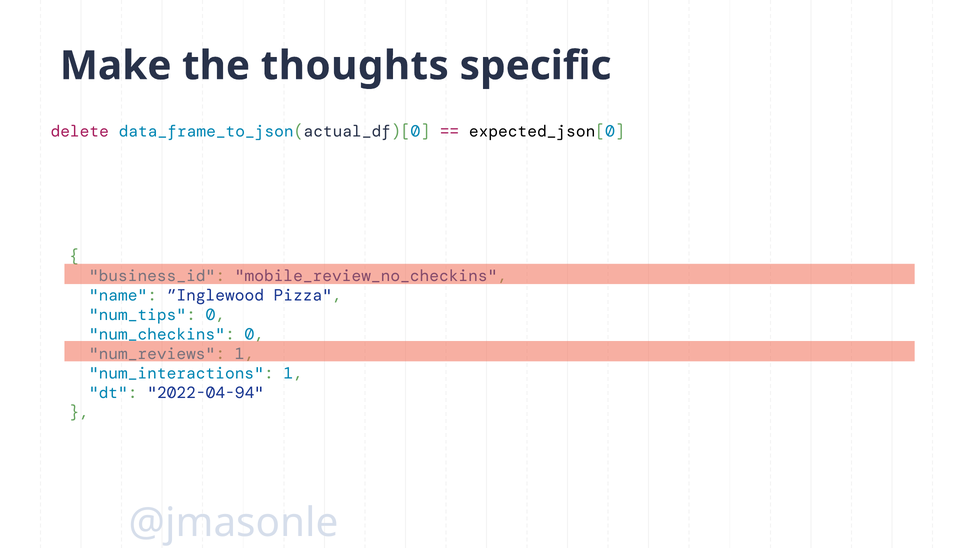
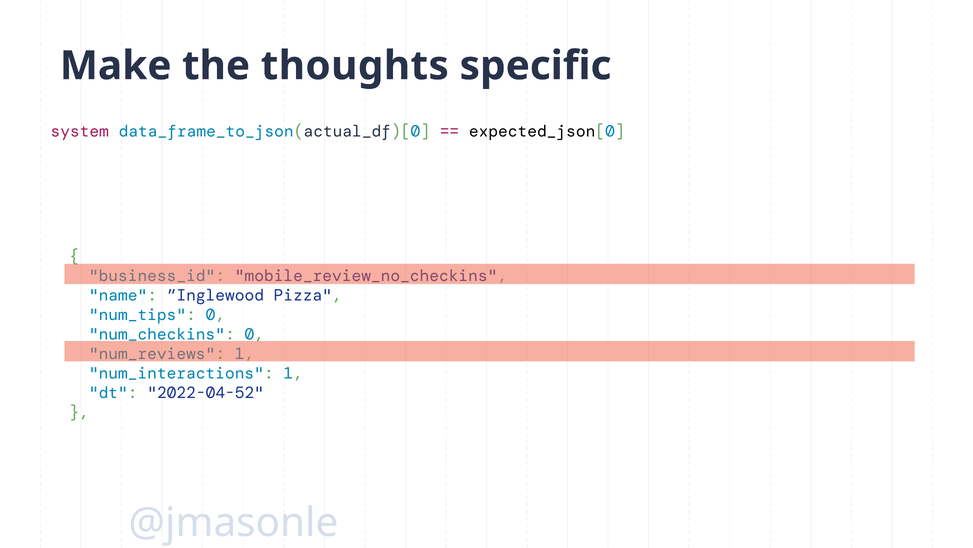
delete: delete -> system (80, 131)
2022-04-94: 2022-04-94 -> 2022-04-52 (206, 393)
